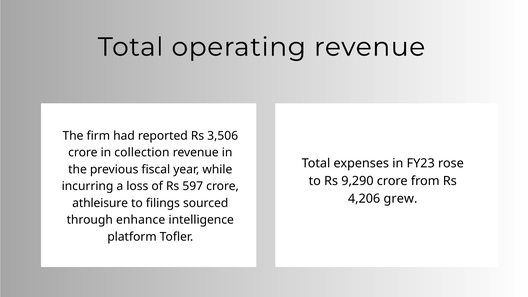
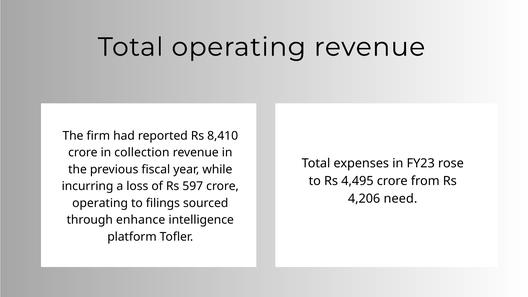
3,506: 3,506 -> 8,410 (223, 136)
9,290: 9,290 -> 4,495 (357, 181)
grew: grew -> need (400, 199)
athleisure: athleisure -> operating (100, 203)
